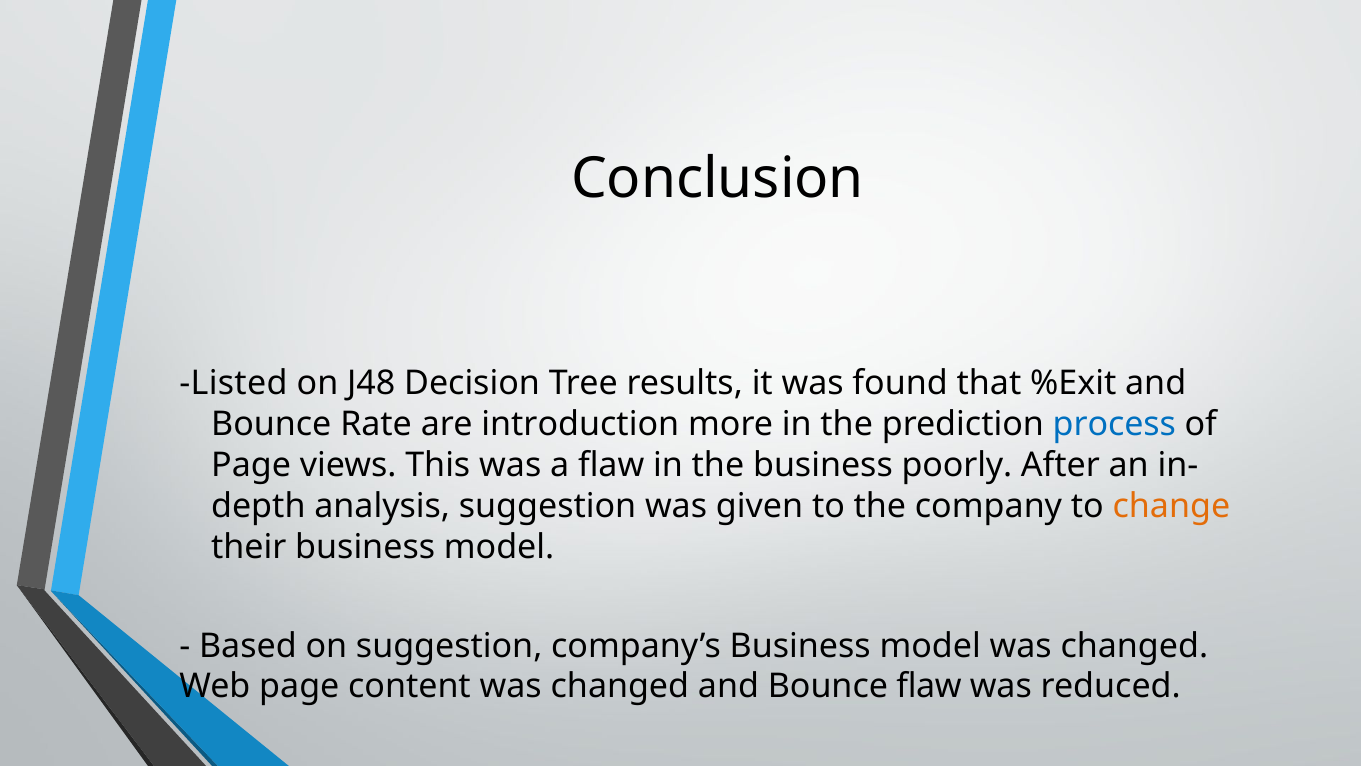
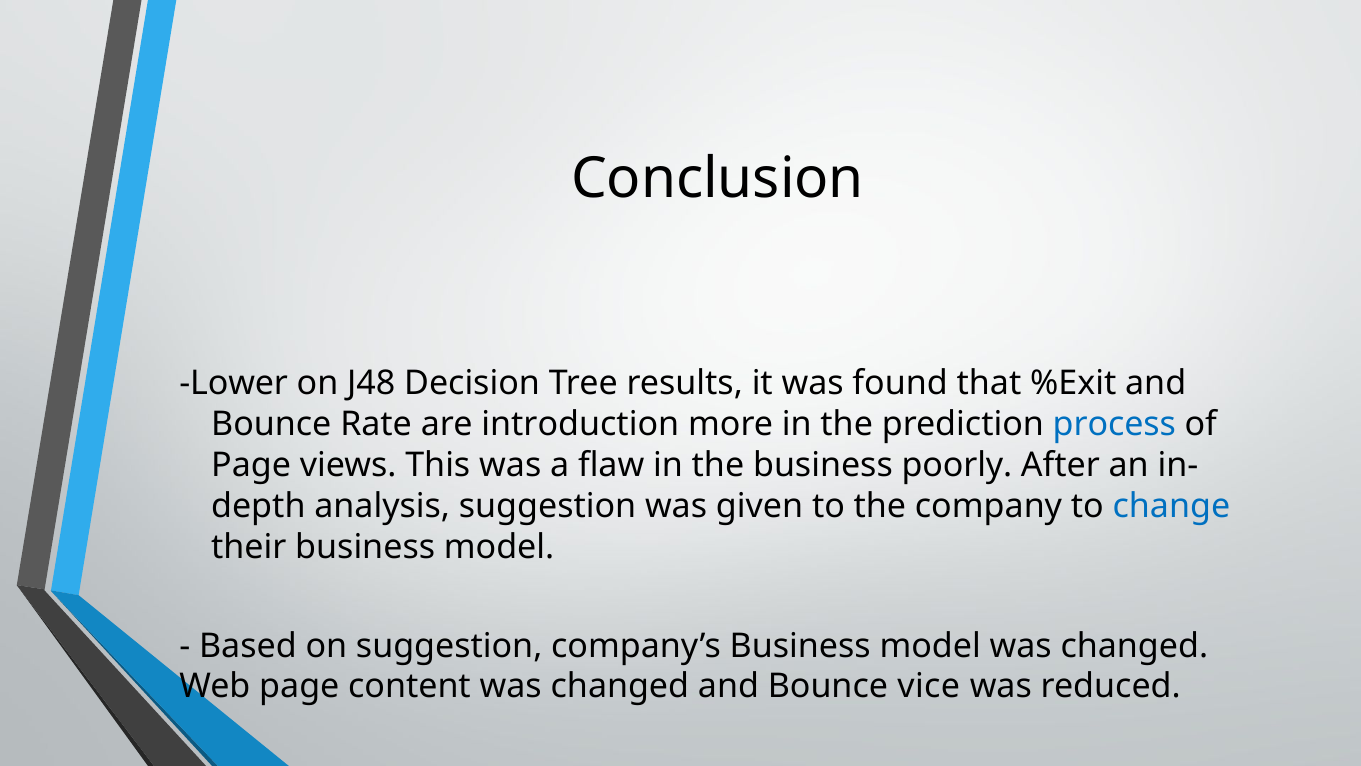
Listed: Listed -> Lower (234, 383)
change colour: orange -> blue (1171, 506)
Bounce flaw: flaw -> vice (929, 686)
